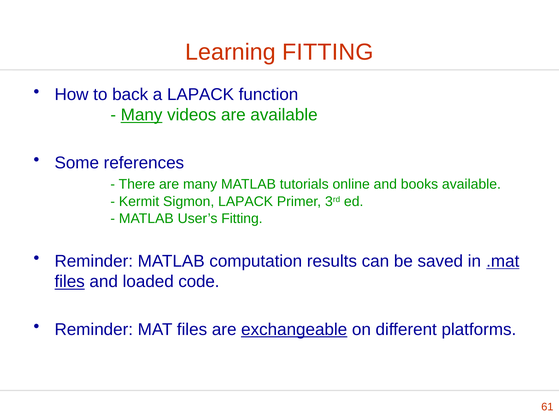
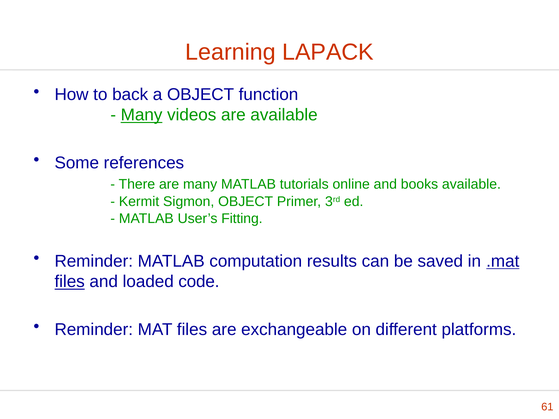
Learning FITTING: FITTING -> LAPACK (328, 52)
a LAPACK: LAPACK -> OBJECT (201, 95)
Sigmon LAPACK: LAPACK -> OBJECT (246, 202)
exchangeable underline: present -> none (294, 330)
